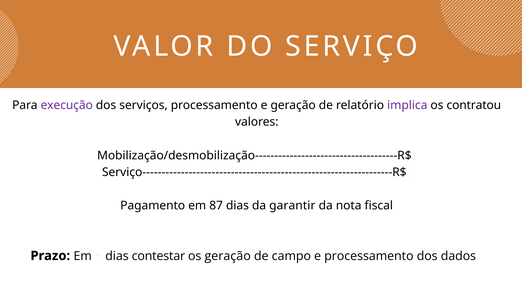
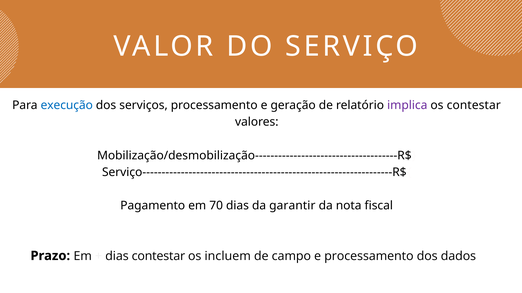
execução colour: purple -> blue (67, 106)
os contratou: contratou -> contestar (474, 106)
87: 87 -> 70 (216, 206)
os geração: geração -> incluem (228, 257)
